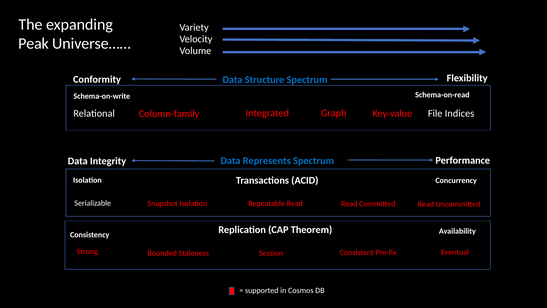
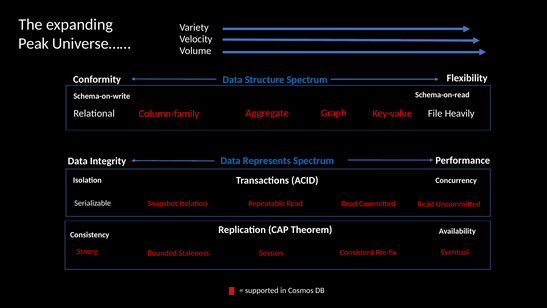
Integrated: Integrated -> Aggregate (267, 113)
Indices: Indices -> Heavily (460, 113)
